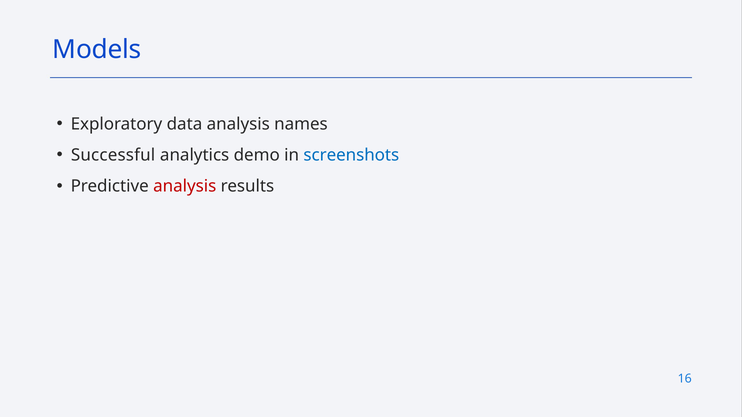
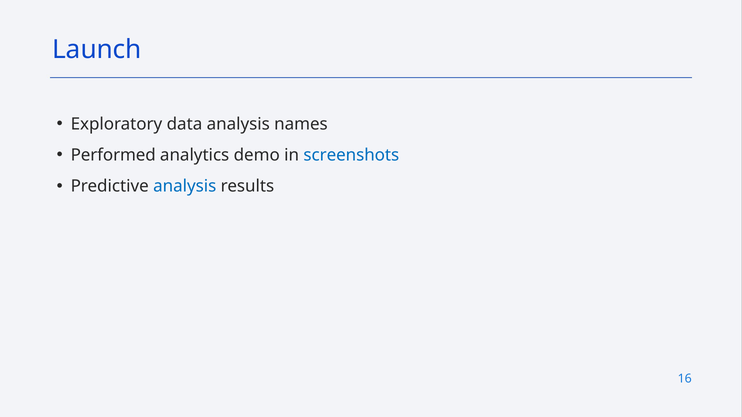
Models: Models -> Launch (97, 50)
Successful: Successful -> Performed (113, 155)
analysis colour: red -> blue (185, 187)
